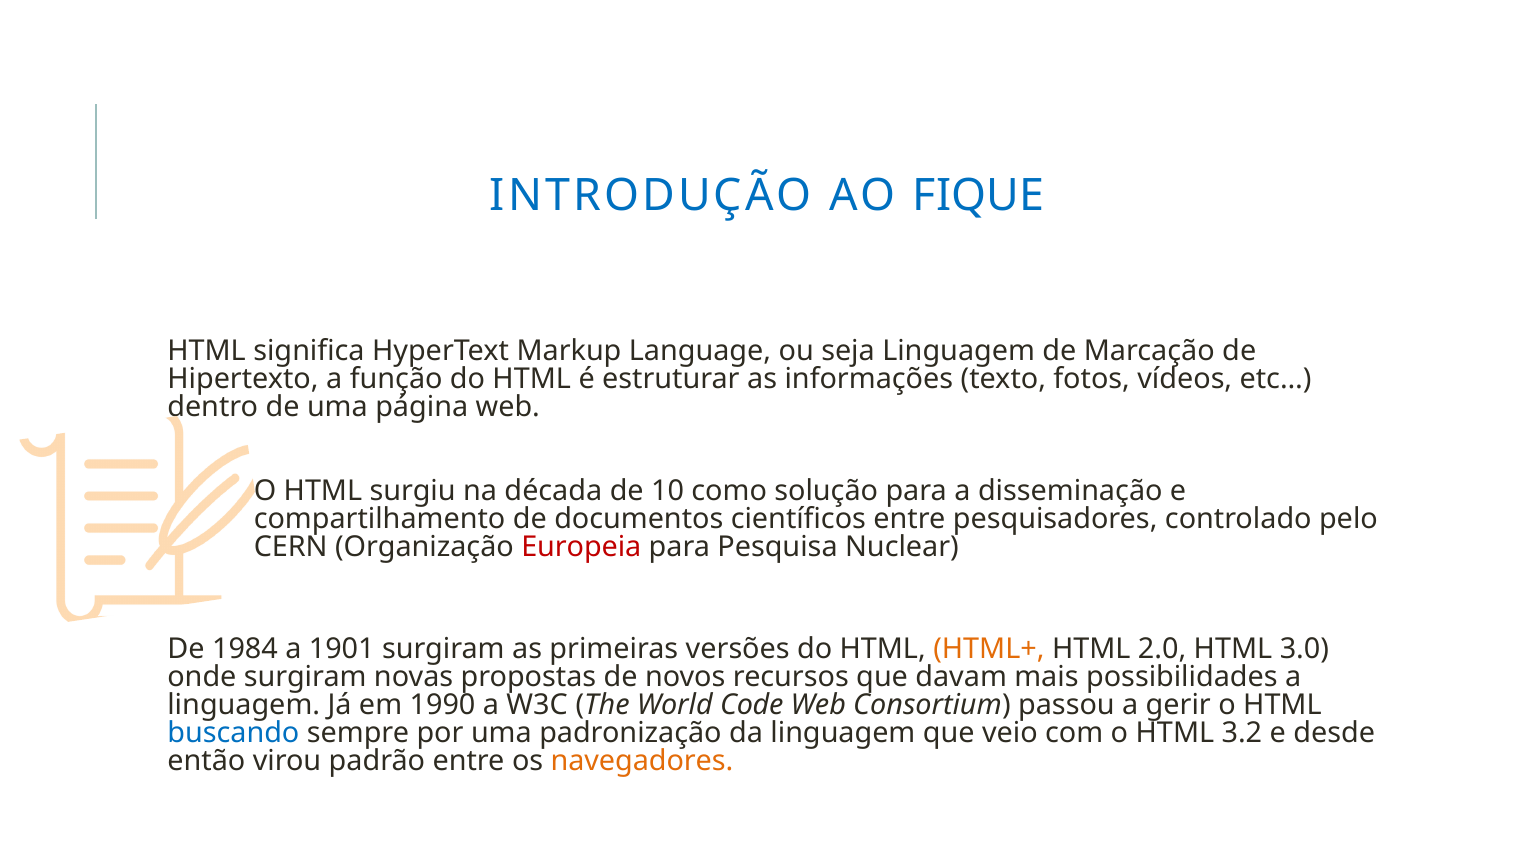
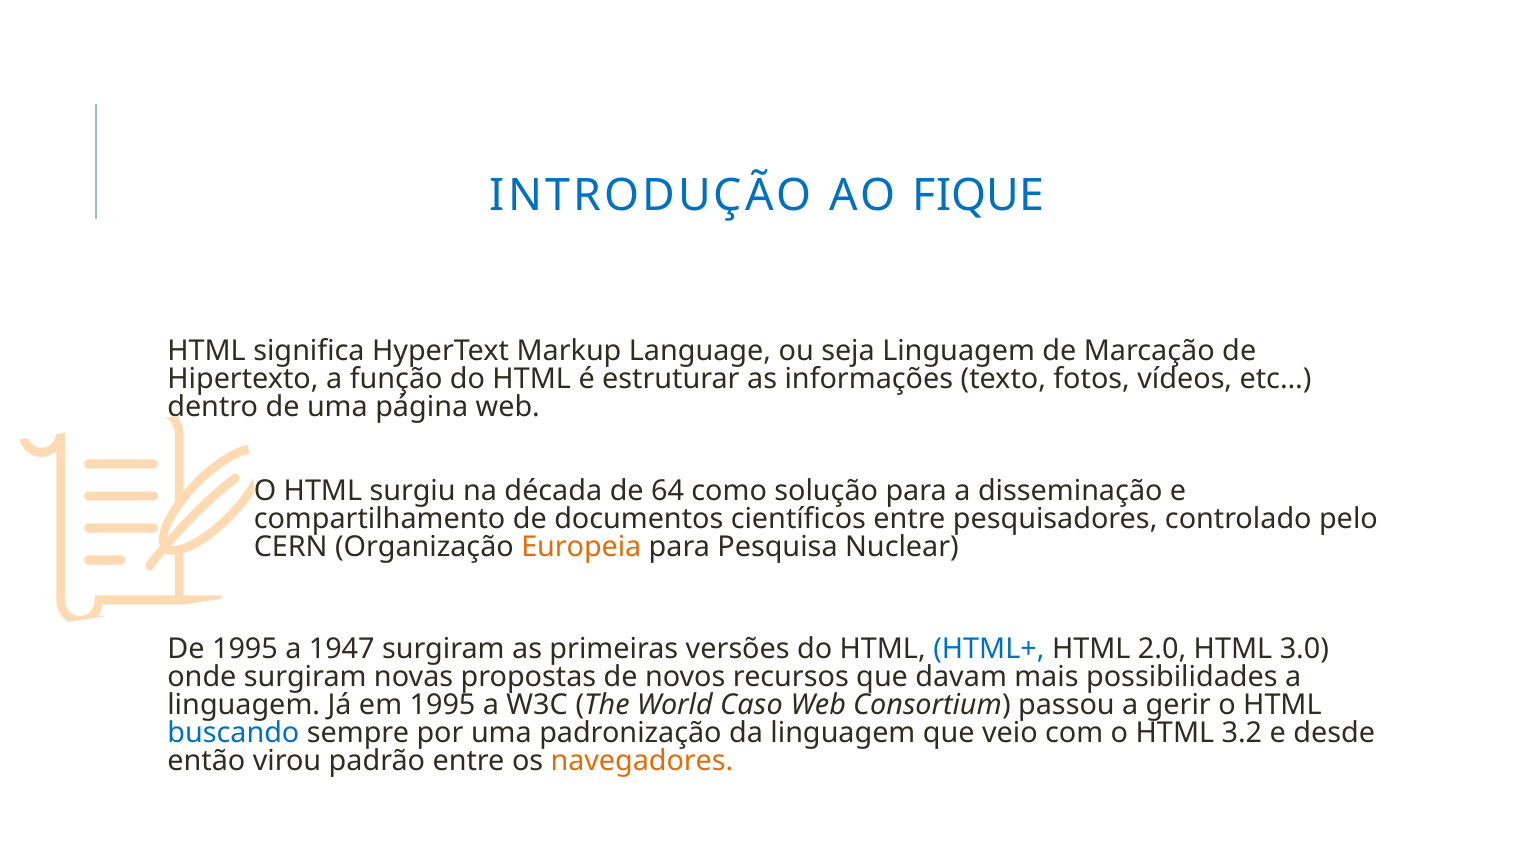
10: 10 -> 64 (668, 492)
Europeia colour: red -> orange (581, 547)
De 1984: 1984 -> 1995 (245, 649)
1901: 1901 -> 1947 (342, 649)
HTML+ colour: orange -> blue (989, 649)
em 1990: 1990 -> 1995 (443, 705)
Code: Code -> Caso (752, 705)
